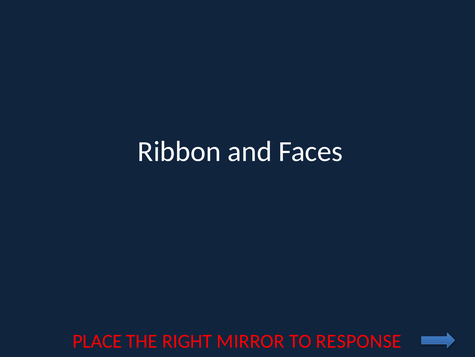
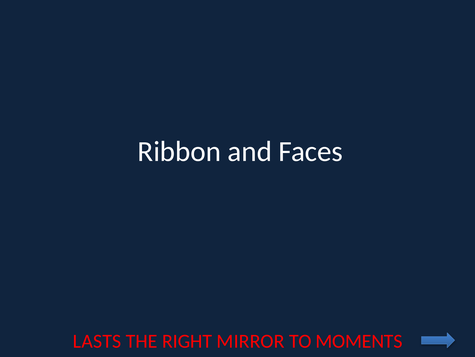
PLACE: PLACE -> LASTS (97, 341)
RESPONSE: RESPONSE -> MOMENTS (359, 341)
